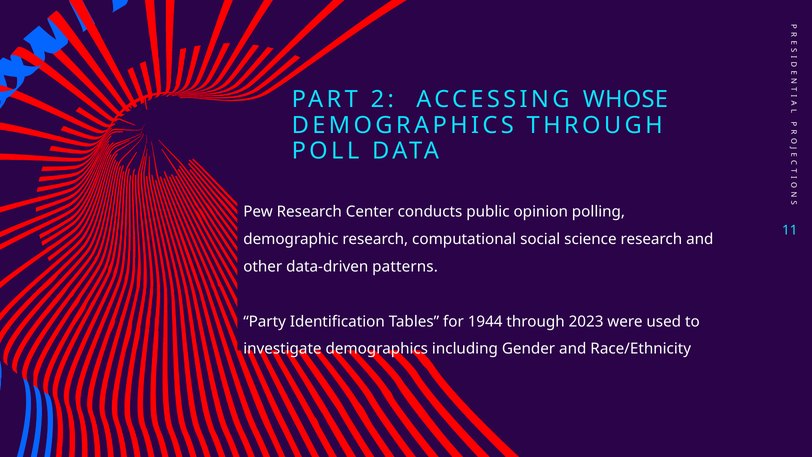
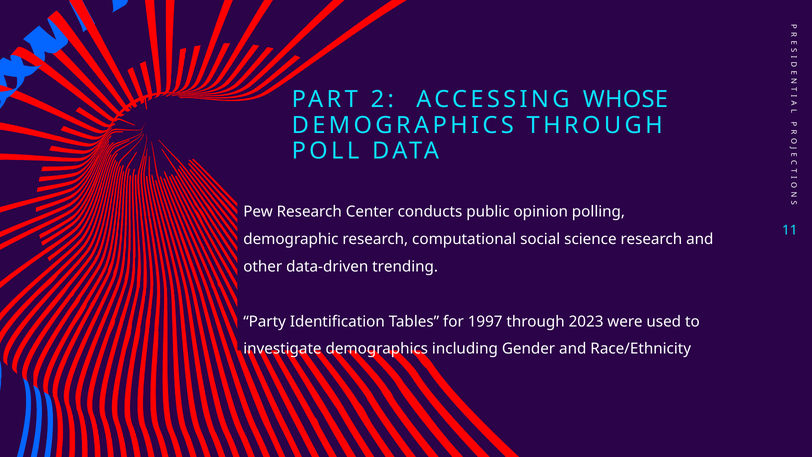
patterns: patterns -> trending (405, 267)
1944: 1944 -> 1997 (485, 321)
